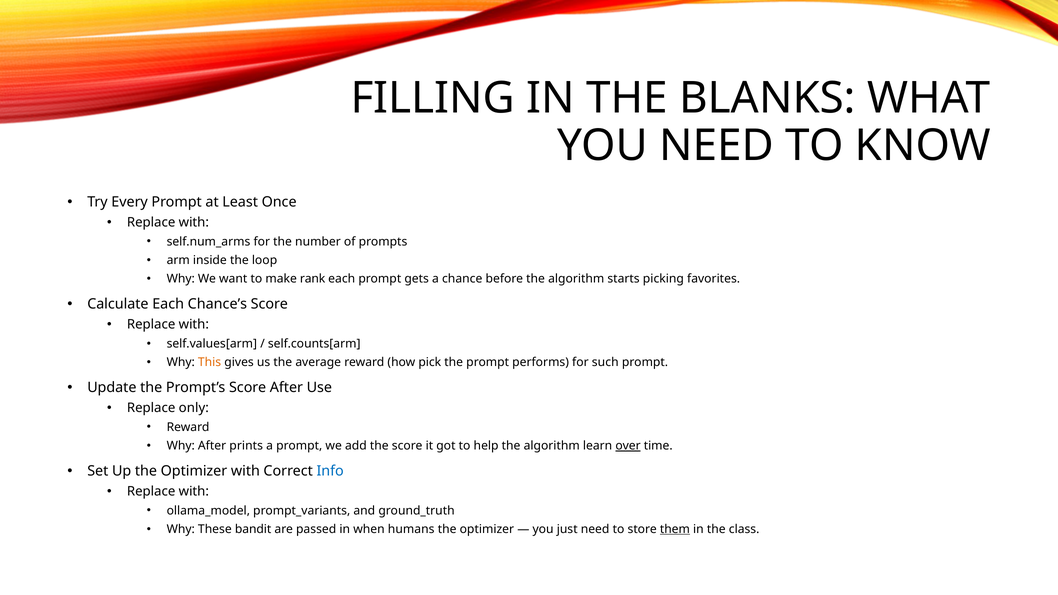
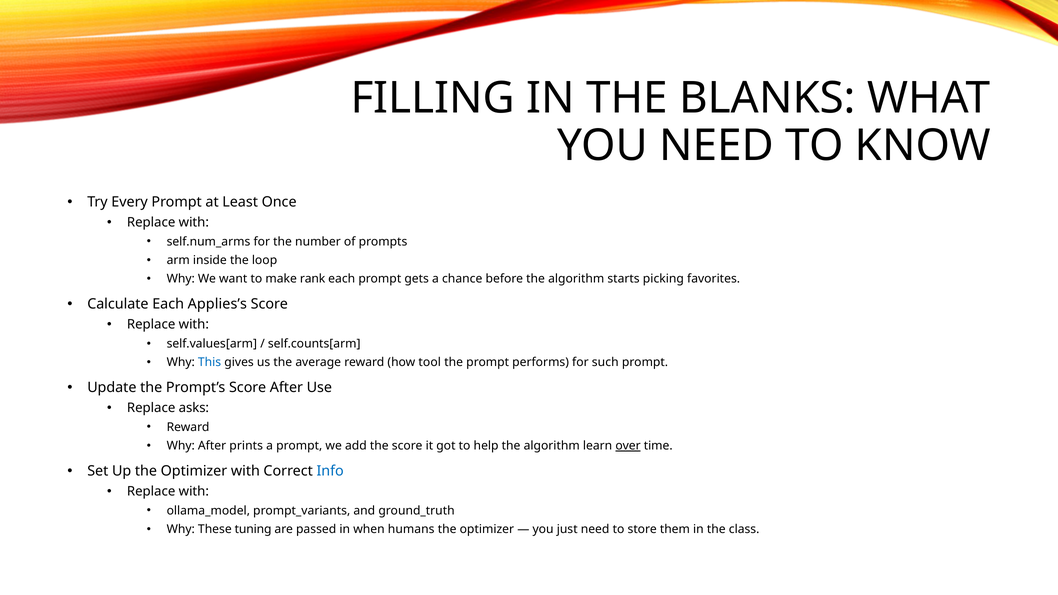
Chance’s: Chance’s -> Applies’s (217, 304)
This colour: orange -> blue (210, 362)
pick: pick -> tool (430, 362)
only: only -> asks (194, 408)
bandit: bandit -> tuning (253, 529)
them underline: present -> none (675, 529)
